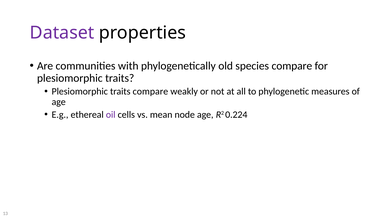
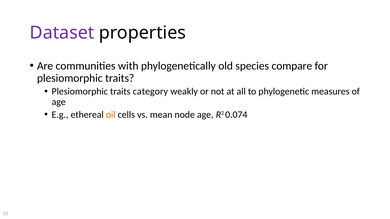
traits compare: compare -> category (150, 92)
oil colour: purple -> orange (111, 115)
0.224: 0.224 -> 0.074 (236, 115)
